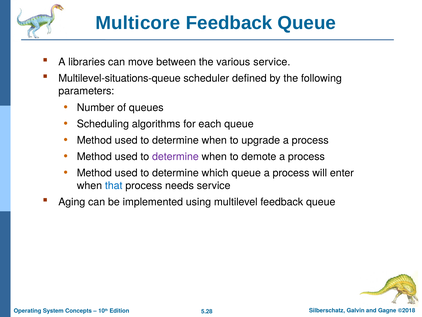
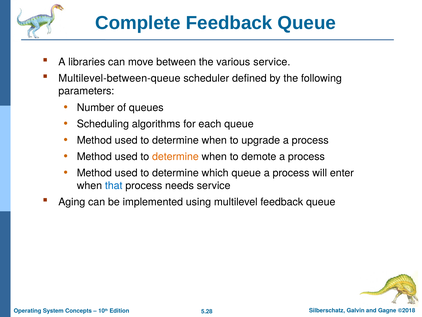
Multicore: Multicore -> Complete (138, 23)
Multilevel-situations-queue: Multilevel-situations-queue -> Multilevel-between-queue (119, 78)
determine colour: purple -> orange (175, 156)
